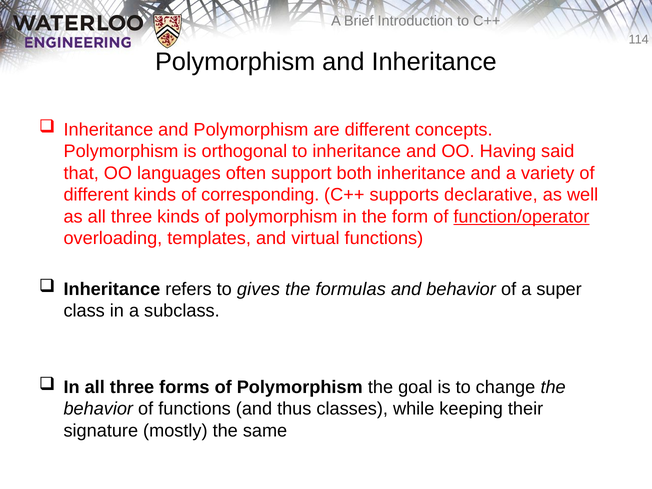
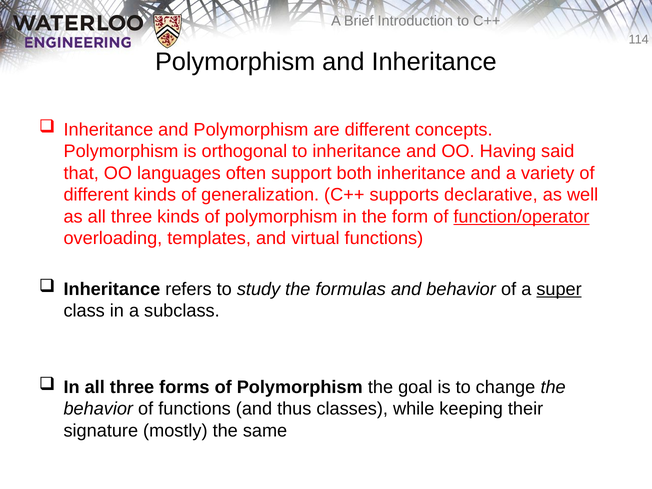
corresponding: corresponding -> generalization (260, 195)
gives: gives -> study (259, 289)
super underline: none -> present (559, 289)
